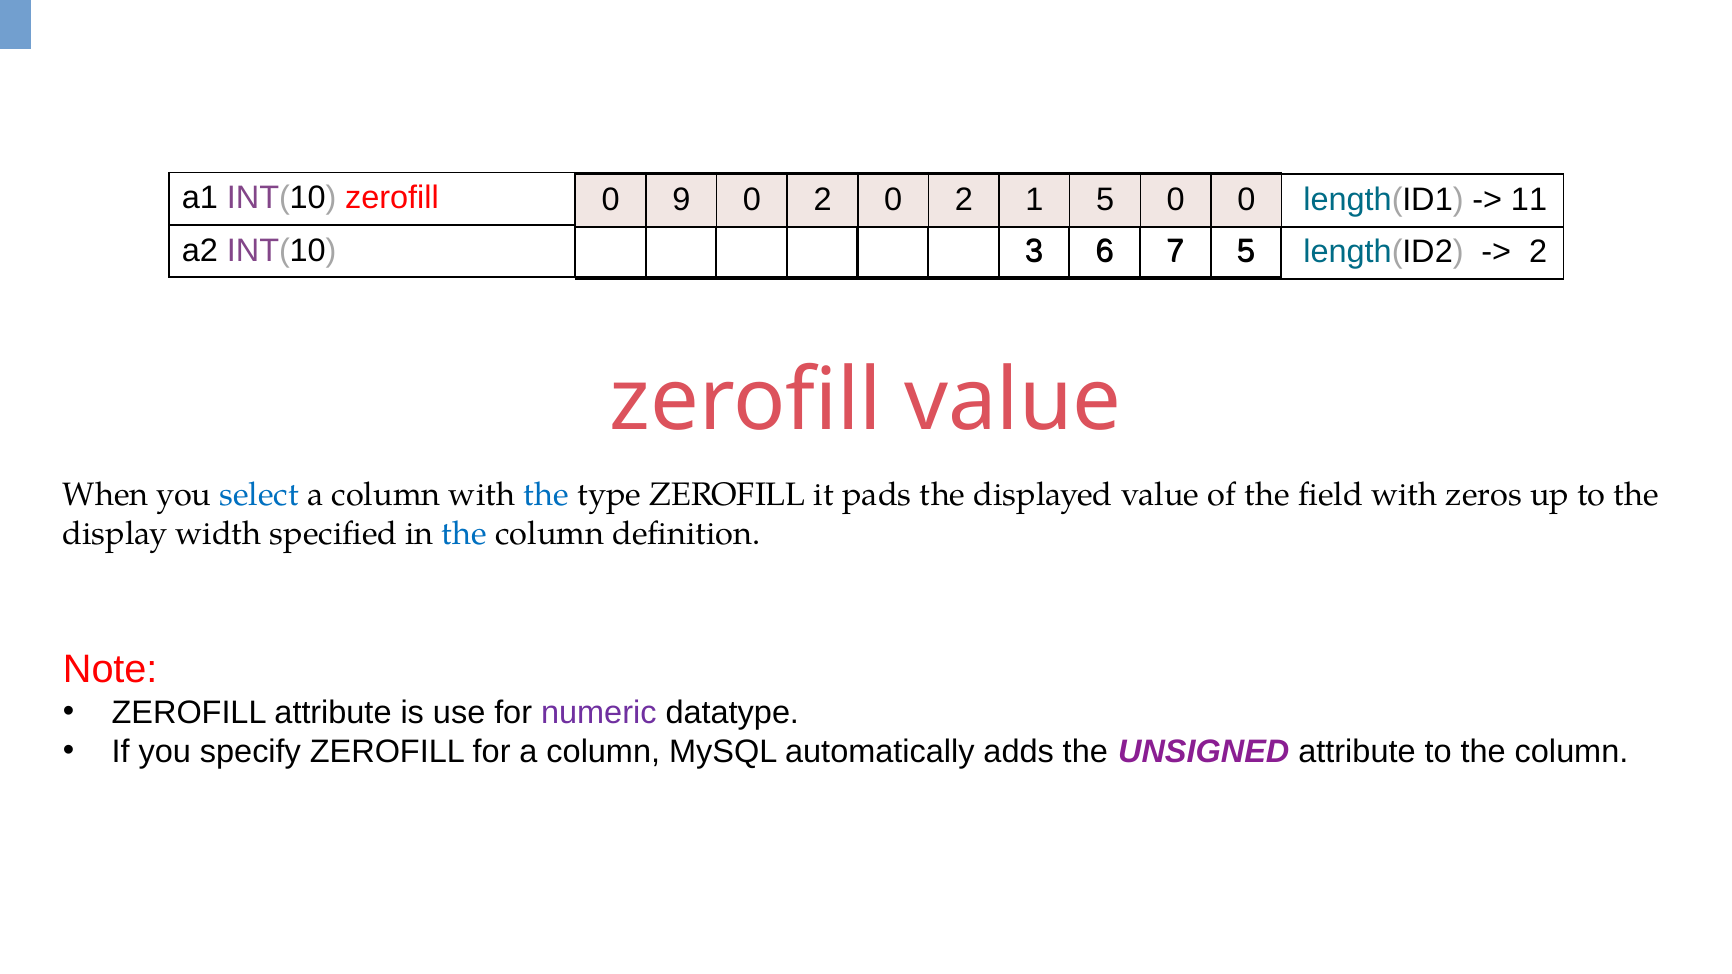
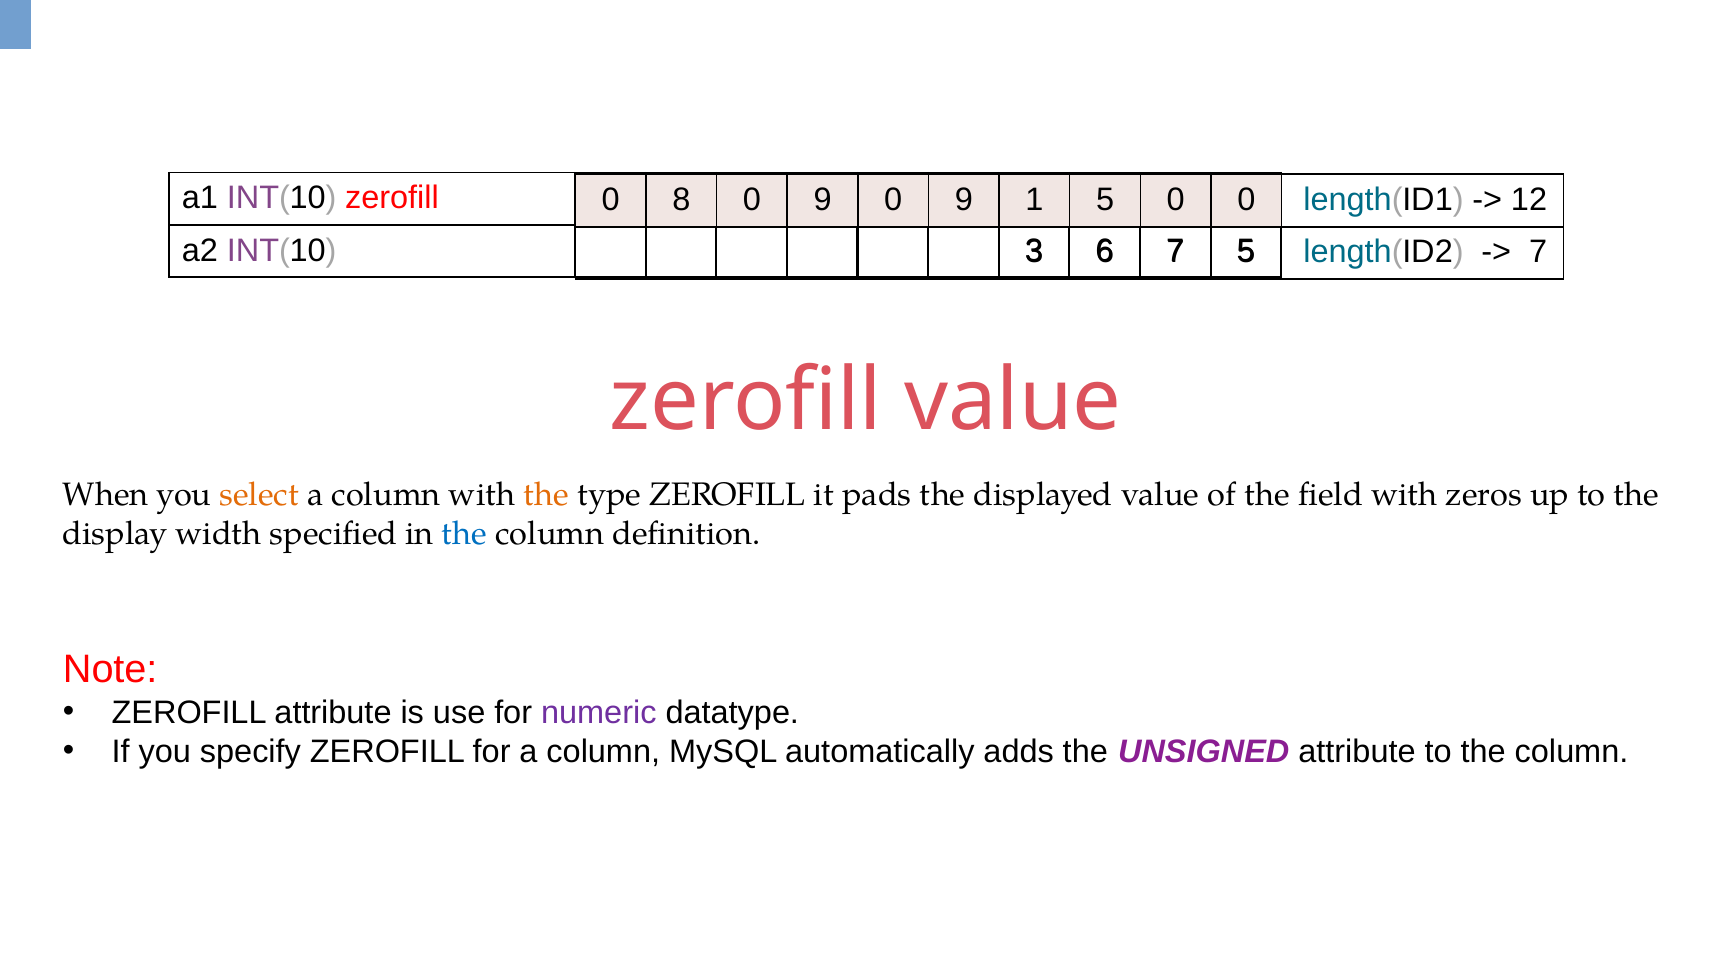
9: 9 -> 8 (681, 199)
2: 2 -> 9 (823, 199)
2: 2 -> 9 (964, 199)
11: 11 -> 12 (1529, 199)
2: 2 -> 7 (1538, 252)
select colour: blue -> orange (259, 495)
the colour: blue -> orange (546, 495)
